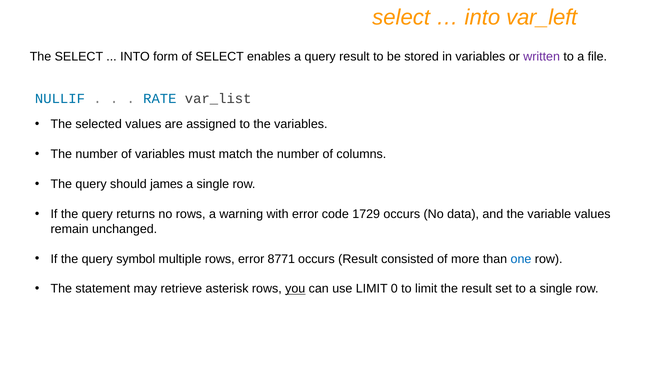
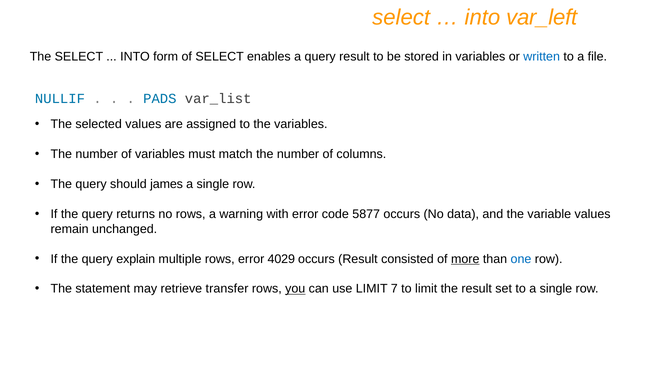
written colour: purple -> blue (542, 57)
RATE: RATE -> PADS (160, 99)
1729: 1729 -> 5877 (366, 214)
symbol: symbol -> explain (136, 259)
8771: 8771 -> 4029 (281, 259)
more underline: none -> present (465, 259)
asterisk: asterisk -> transfer (227, 289)
0: 0 -> 7 (394, 289)
